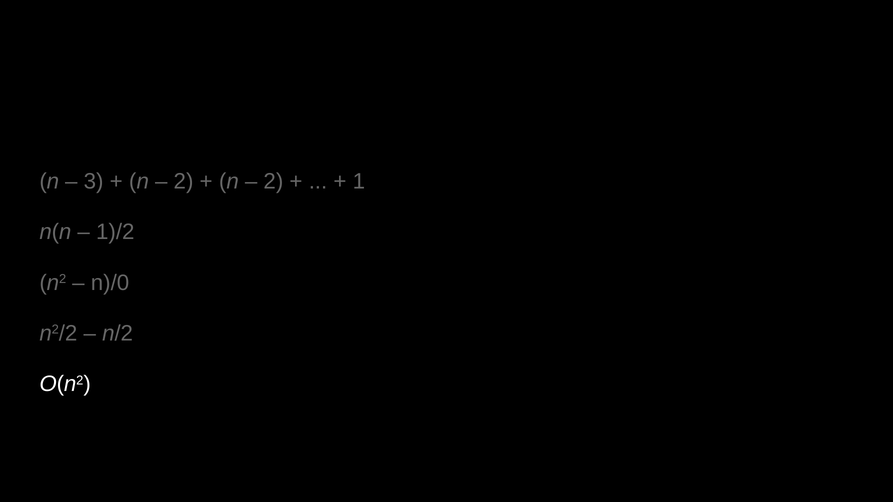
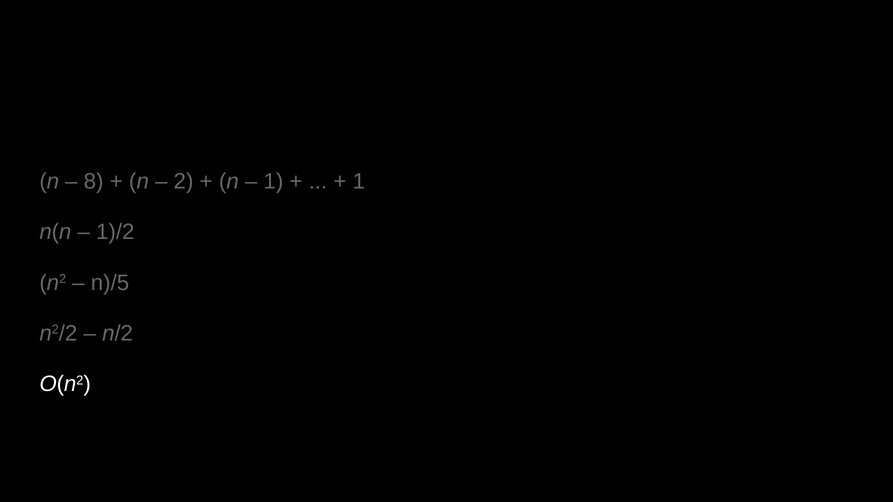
3: 3 -> 8 (94, 182)
2: 2 -> 1 (273, 182)
n)/0: n)/0 -> n)/5 (110, 283)
